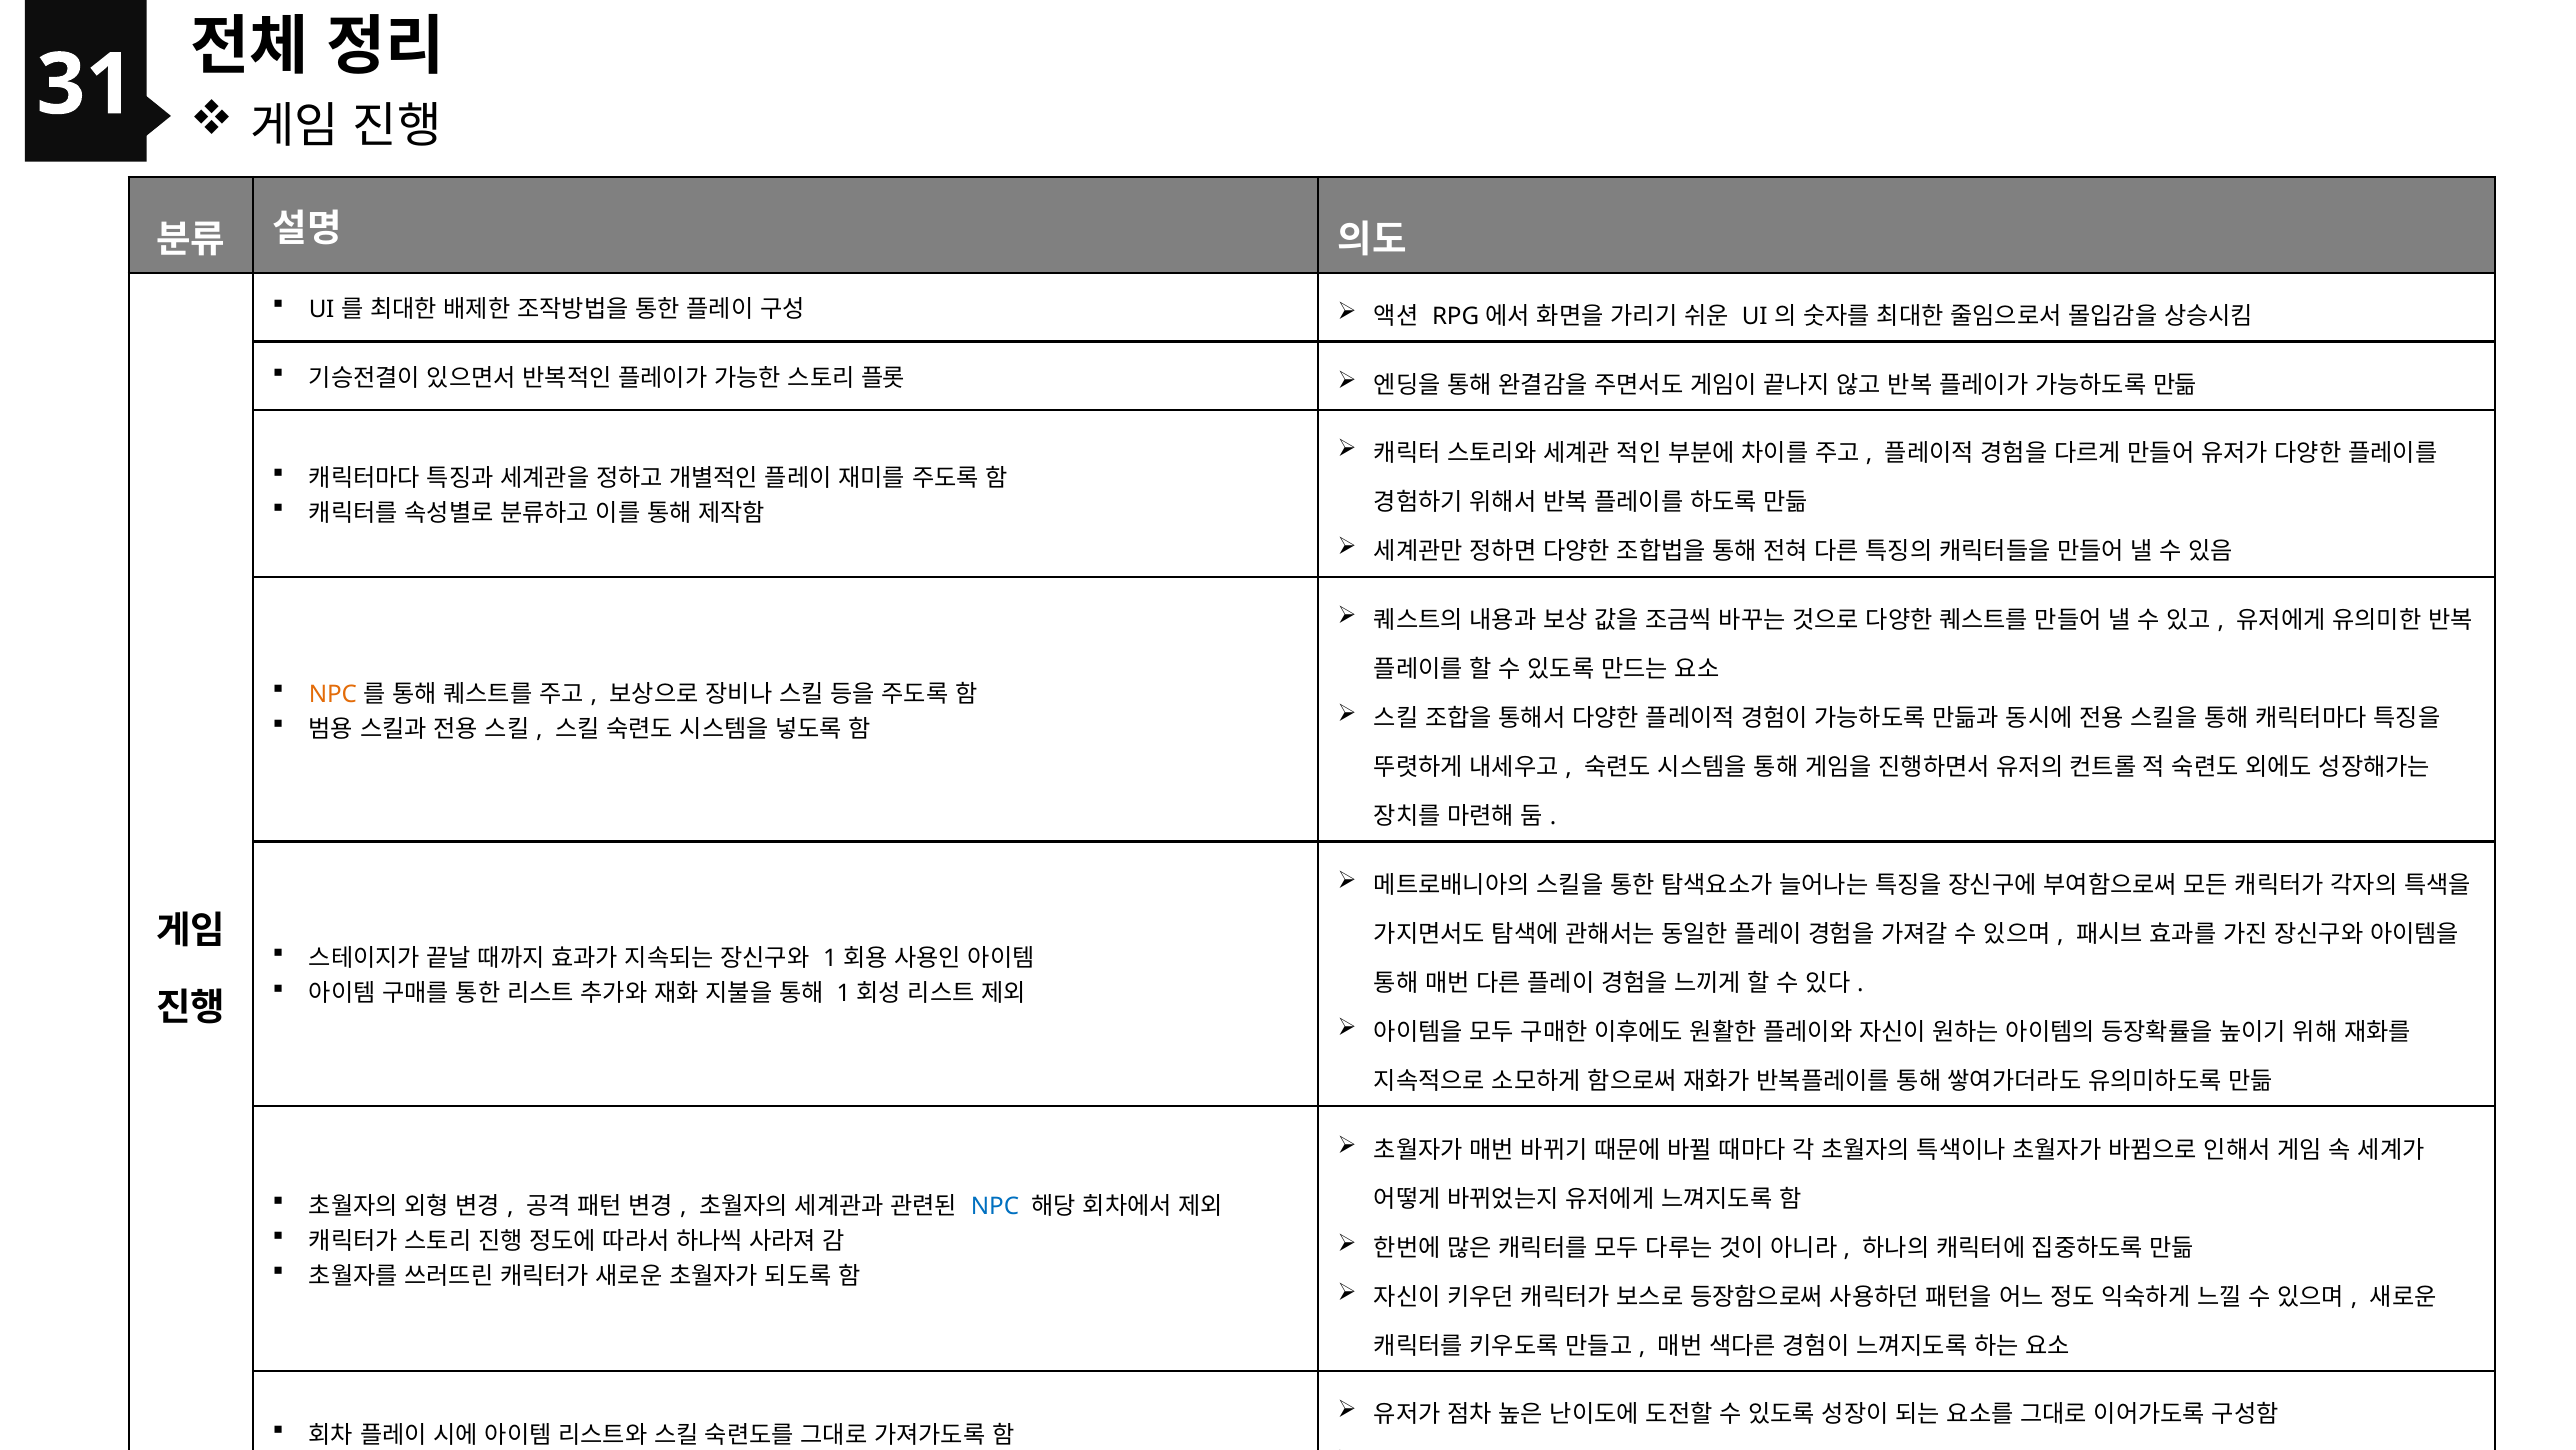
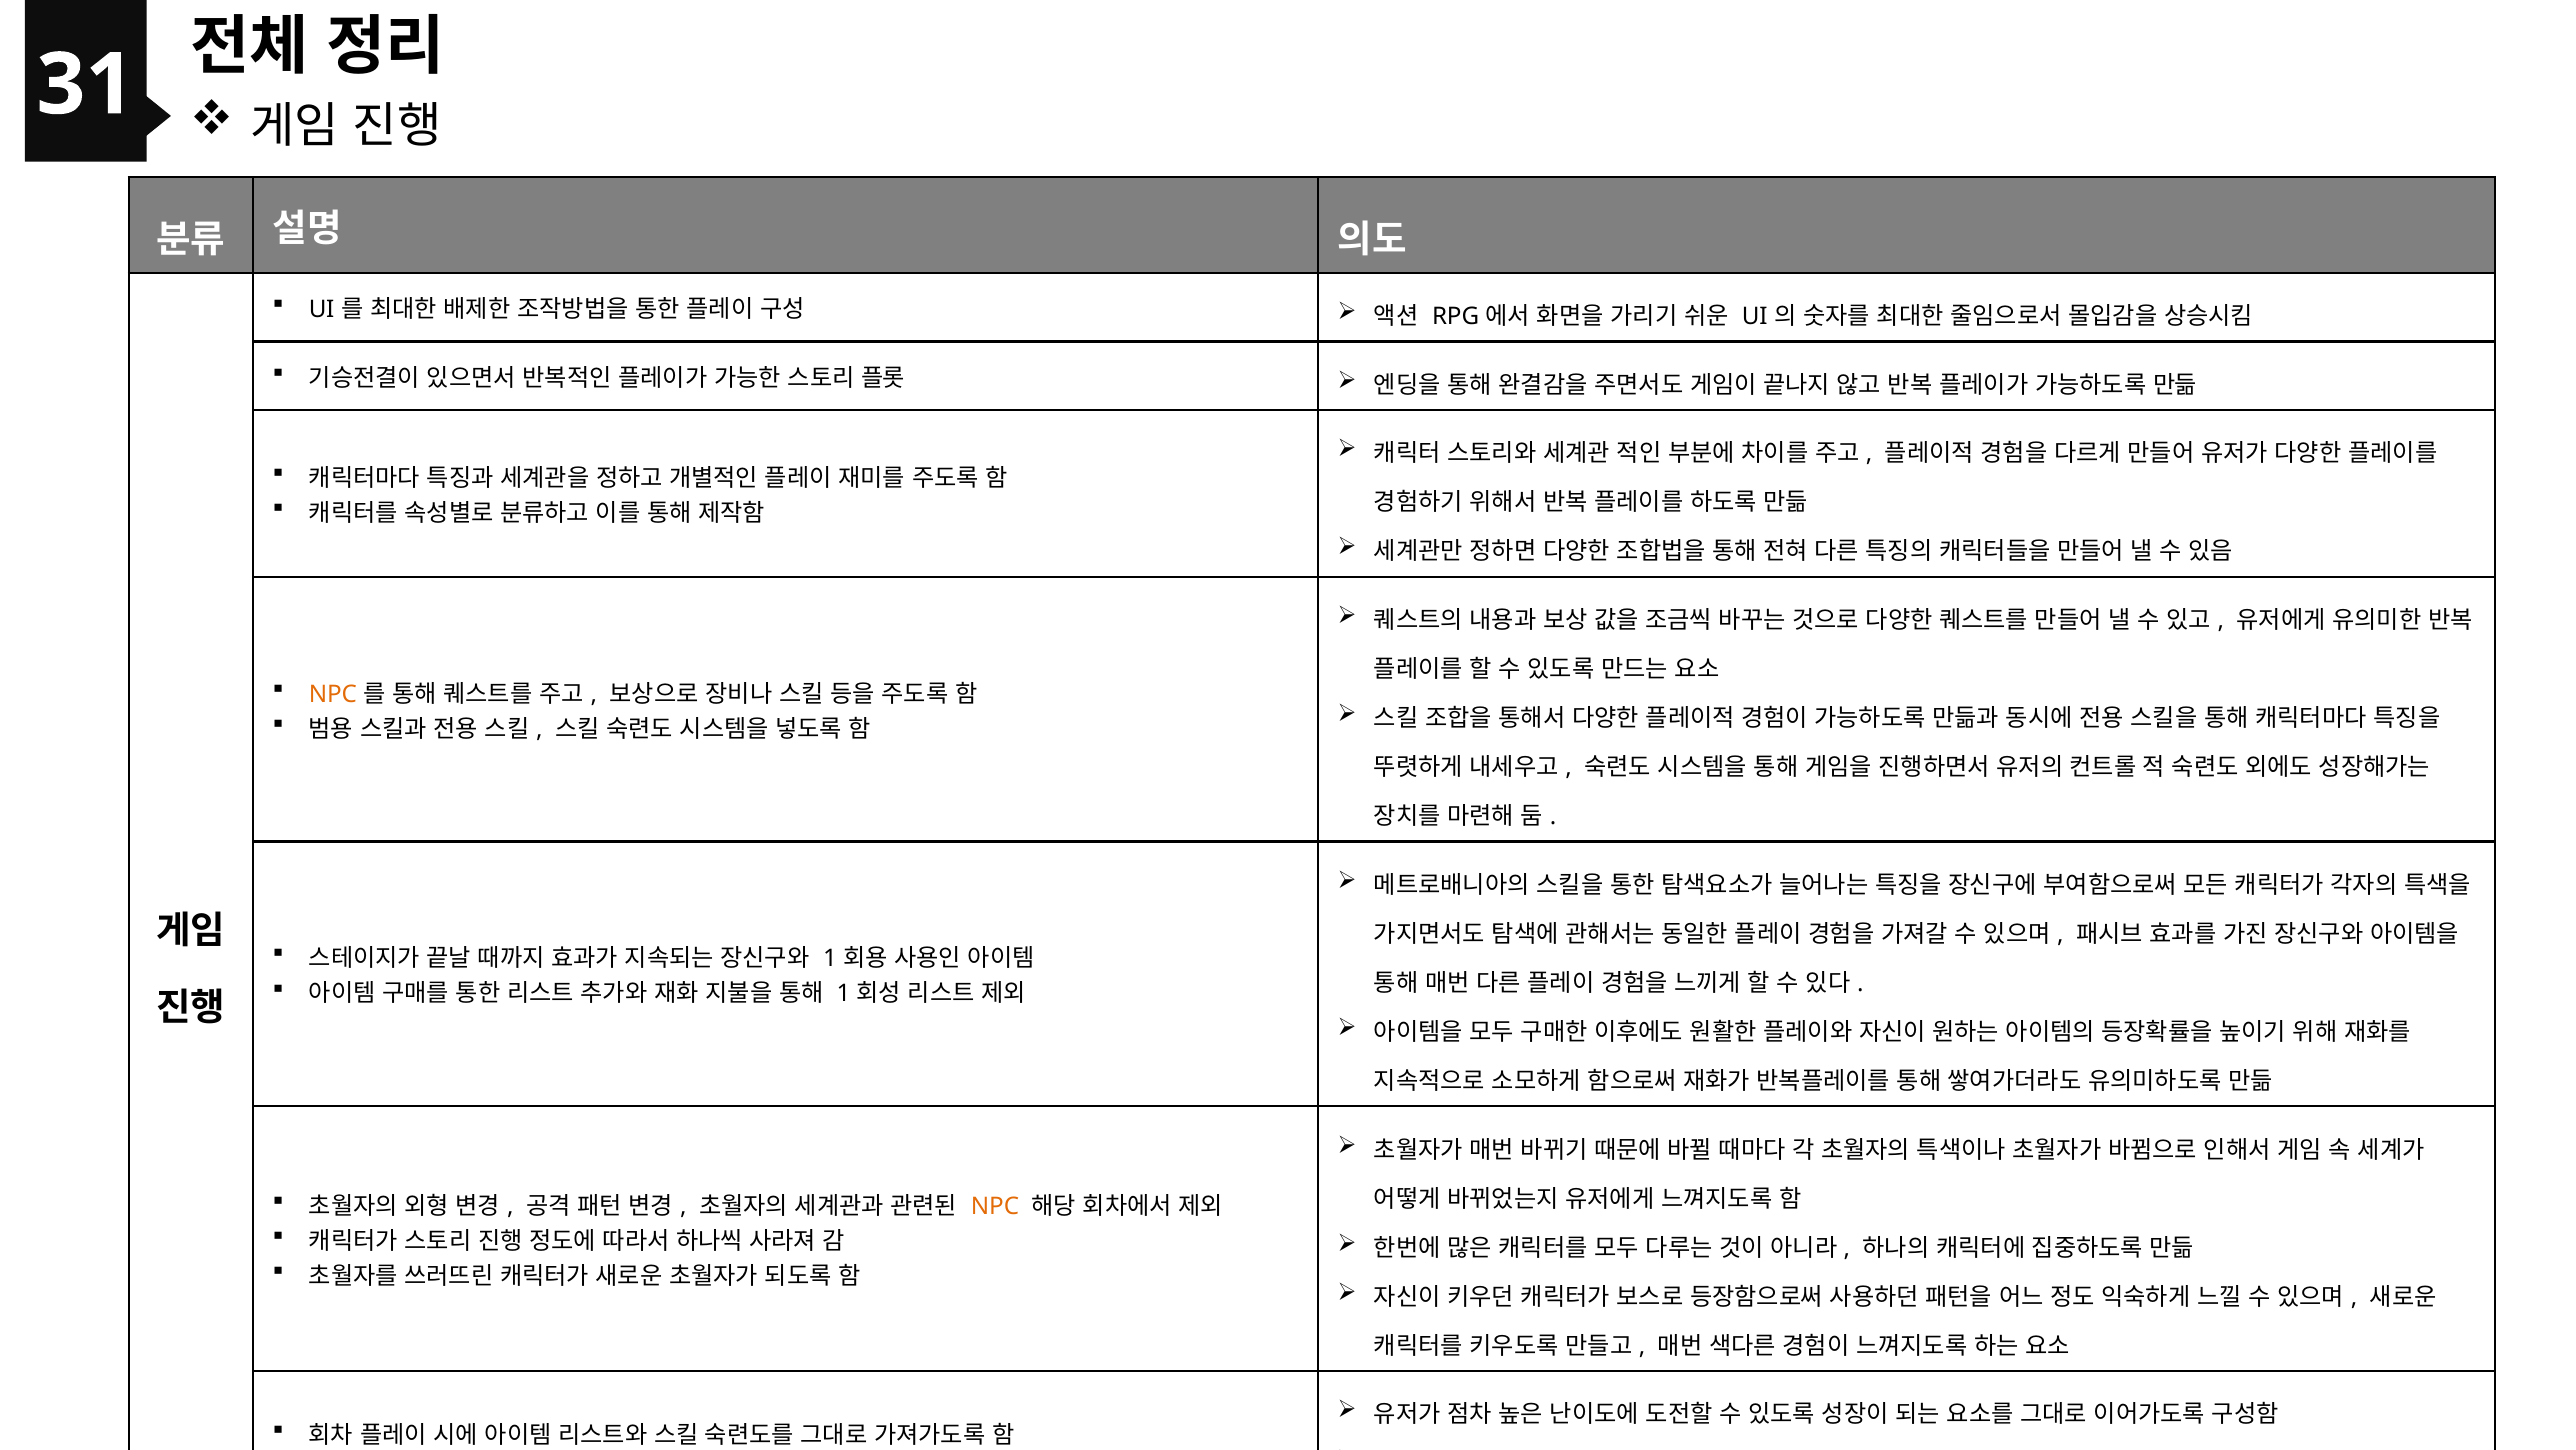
NPC colour: blue -> orange (995, 1206)
